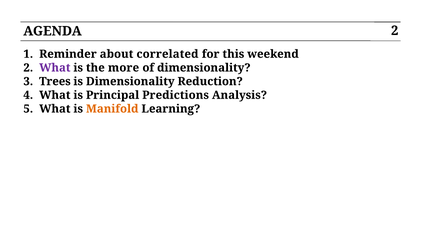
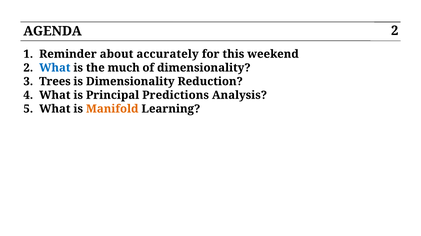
correlated: correlated -> accurately (168, 54)
What colour: purple -> blue (55, 68)
more: more -> much (124, 68)
